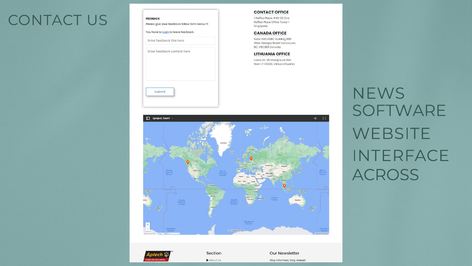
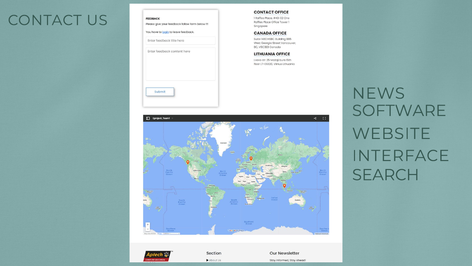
ACROSS: ACROSS -> SEARCH (386, 175)
